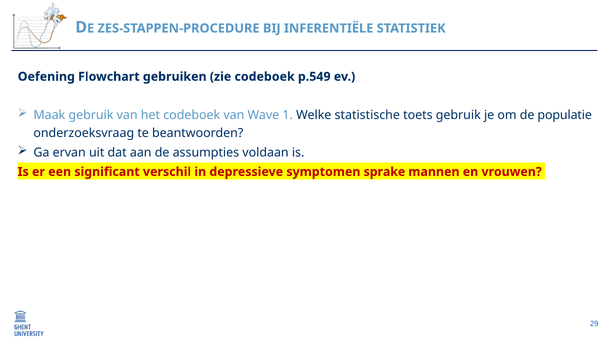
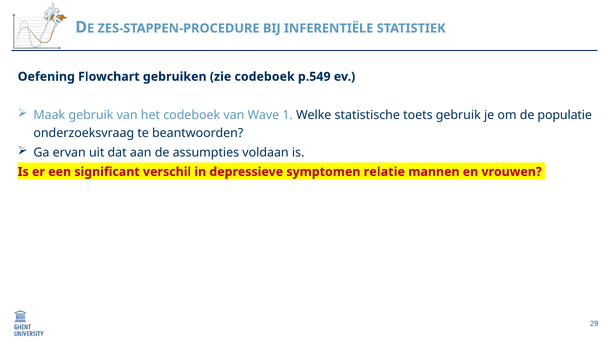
sprake: sprake -> relatie (384, 172)
